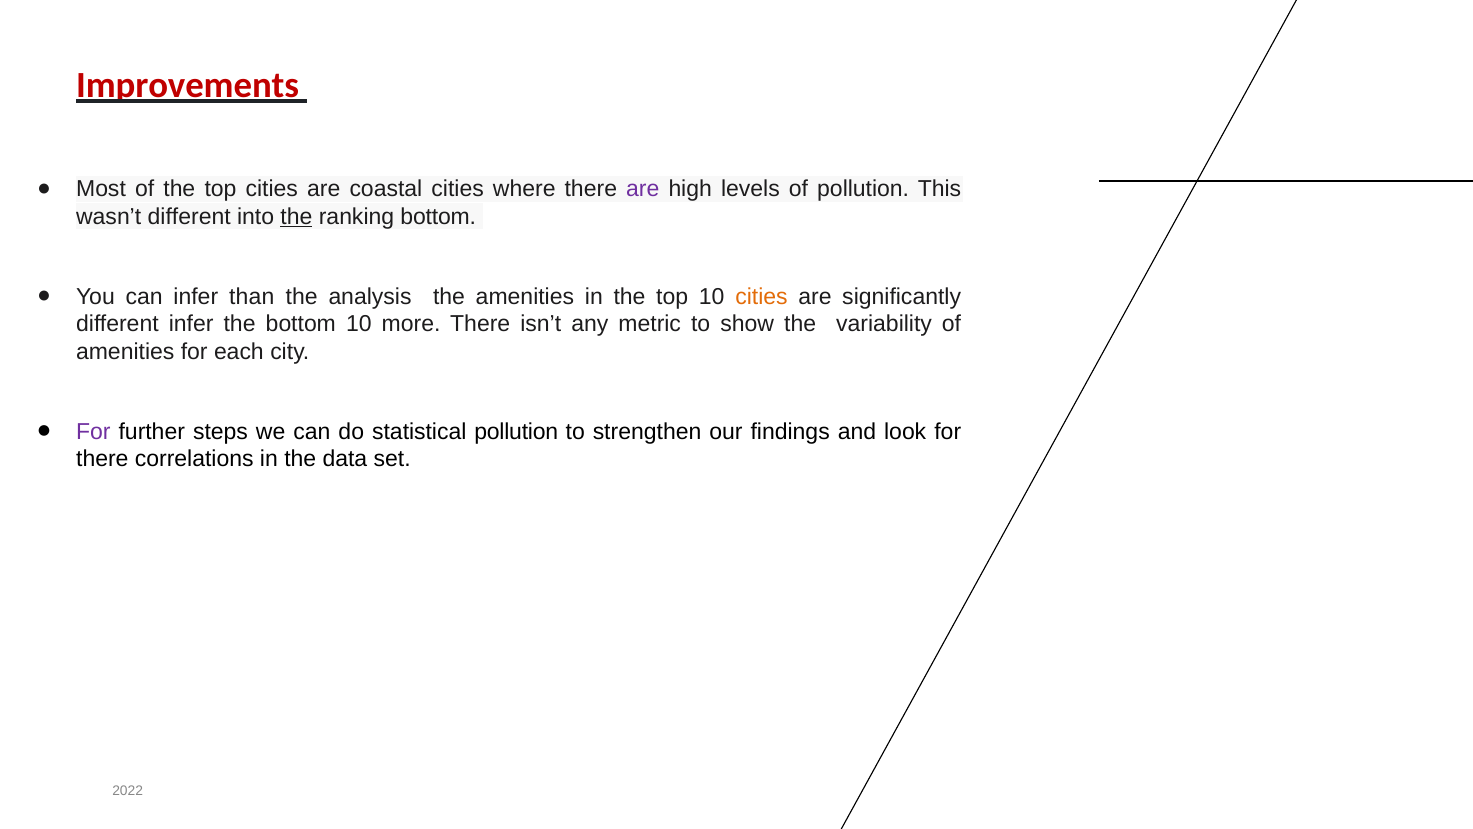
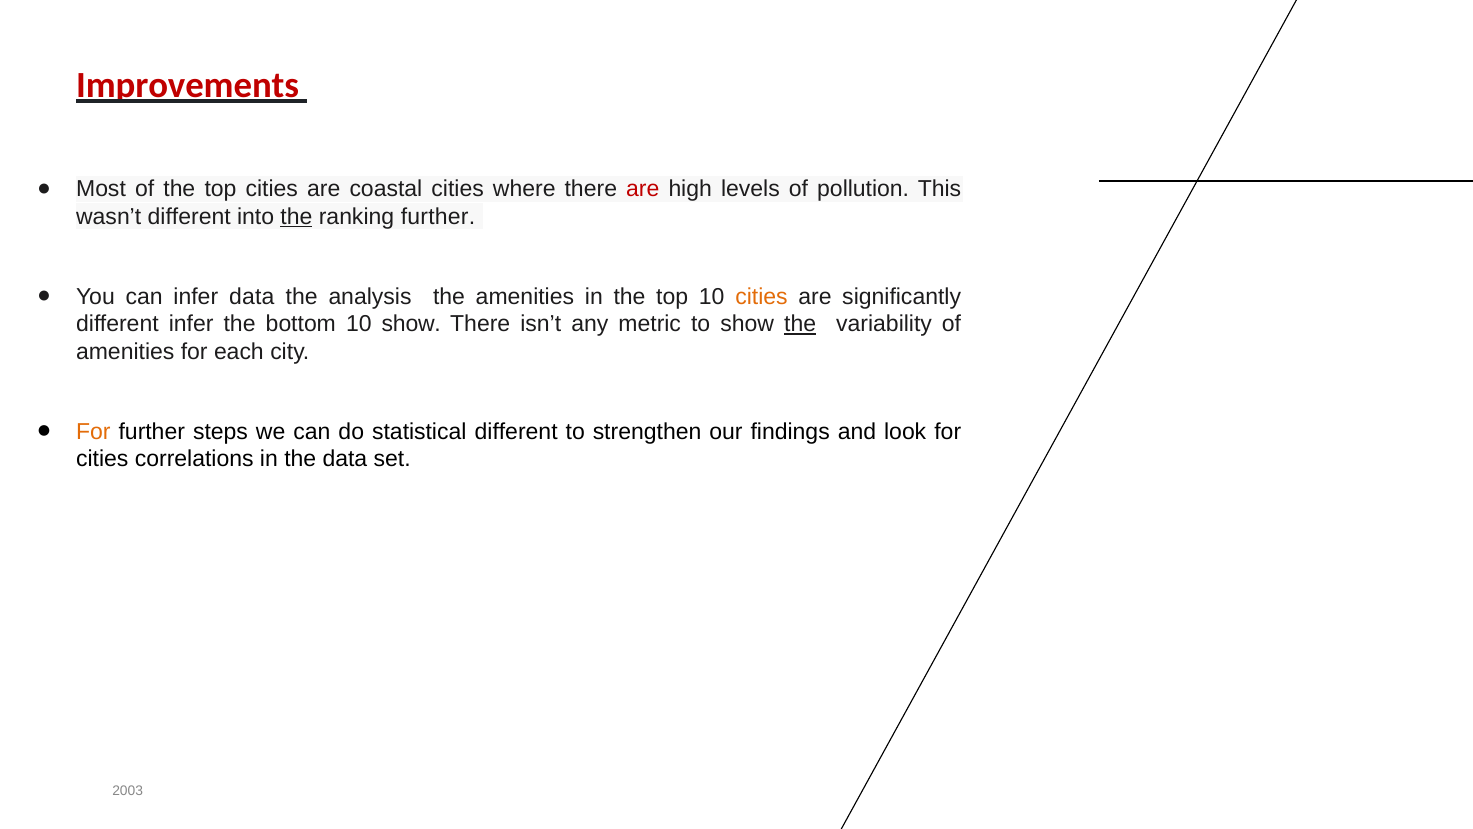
are colour: purple -> red (643, 189)
ranking bottom: bottom -> further (438, 216)
infer than: than -> data (252, 296)
10 more: more -> show (411, 324)
the underline: none -> present (800, 324)
For colour: purple -> orange (93, 431)
statistical pollution: pollution -> different (516, 431)
there: there -> cities (102, 459)
2022: 2022 -> 2003 (128, 791)
